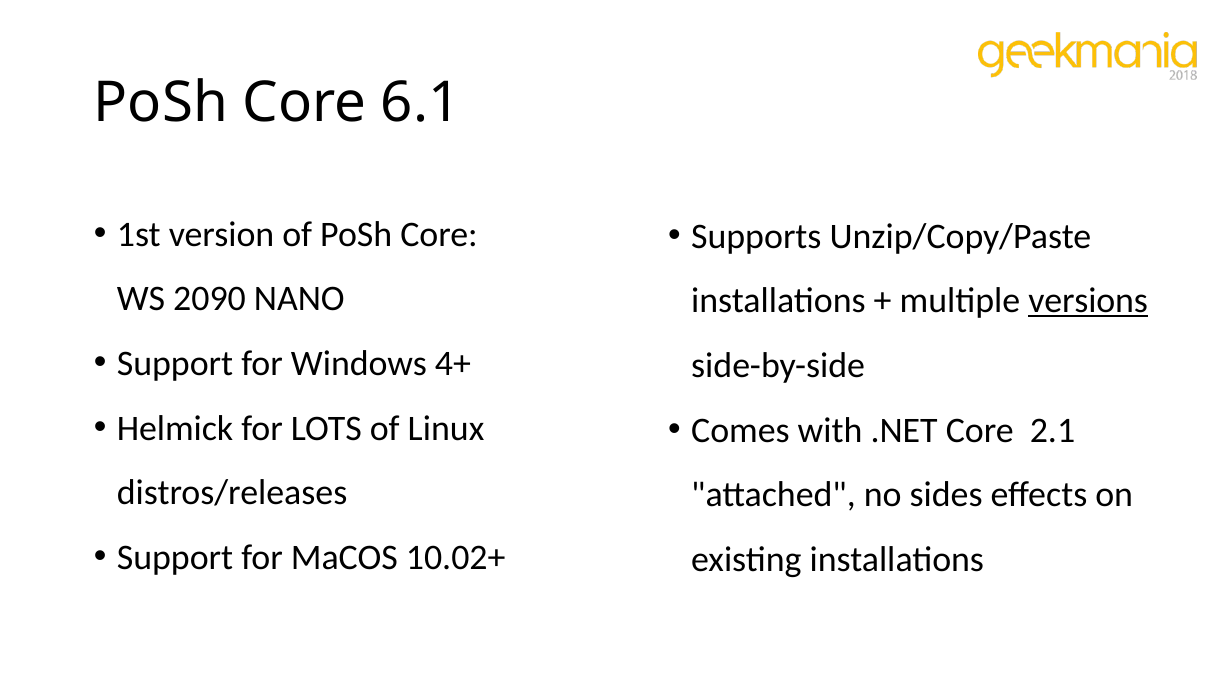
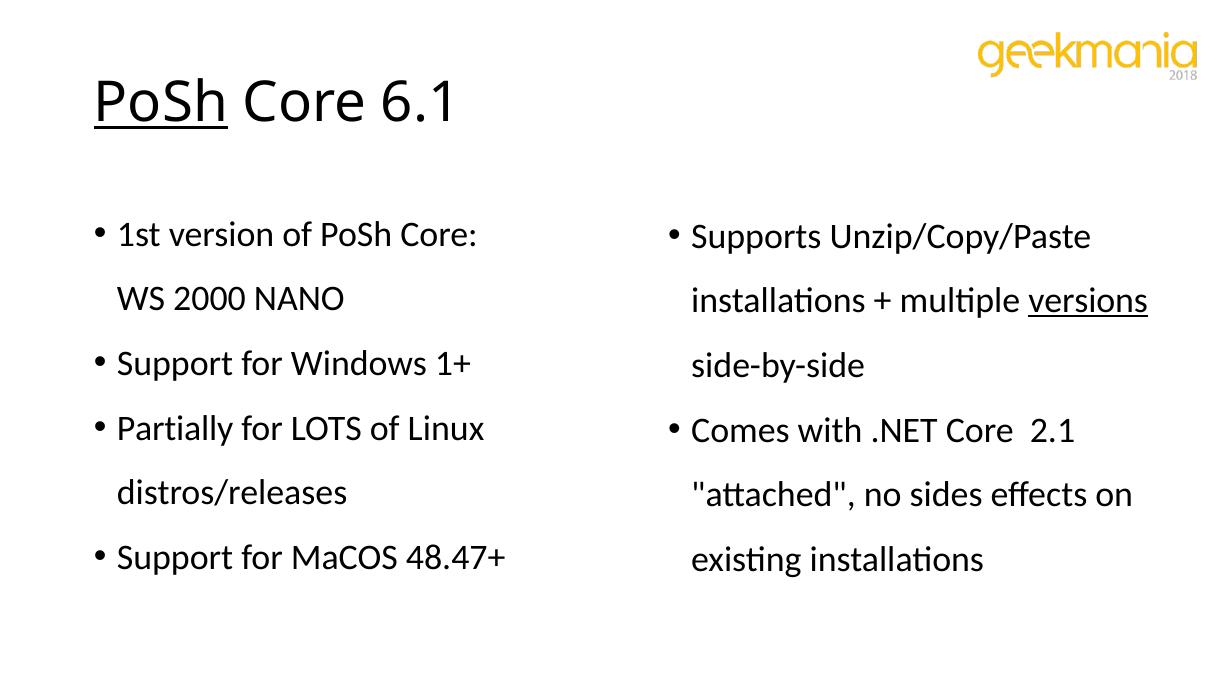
PoSh underline: none -> present (161, 103)
2090: 2090 -> 2000 (210, 299)
4+: 4+ -> 1+ (453, 364)
Helmick: Helmick -> Partially (175, 429)
10.02+: 10.02+ -> 48.47+ (456, 558)
